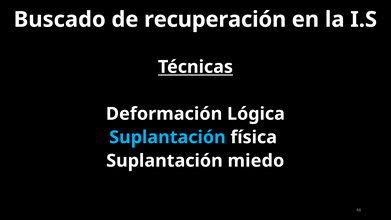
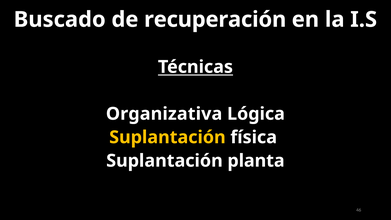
Deformación: Deformación -> Organizativa (164, 114)
Suplantación colour: light blue -> yellow (167, 137)
miedo: miedo -> planta (256, 161)
